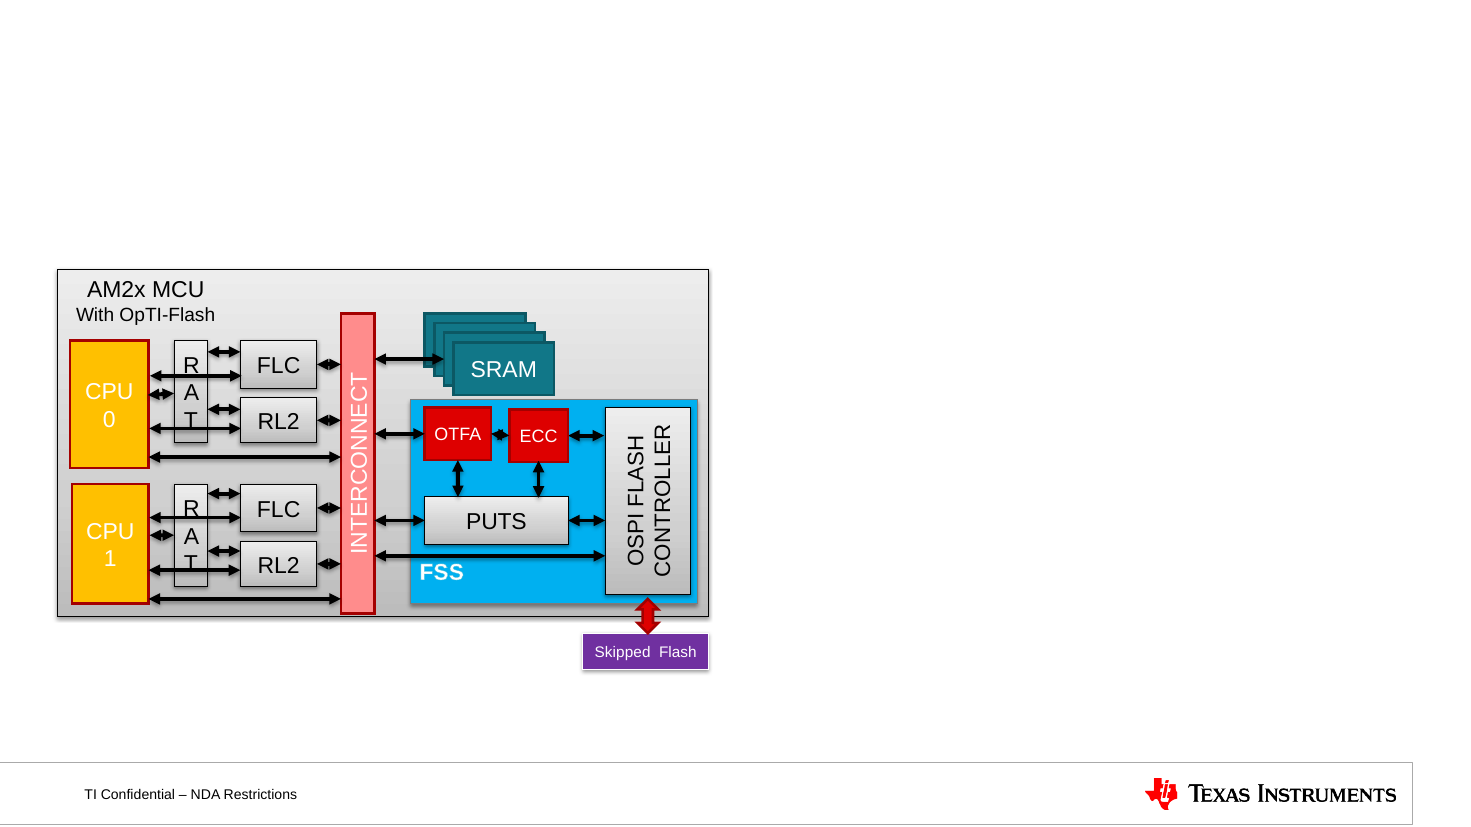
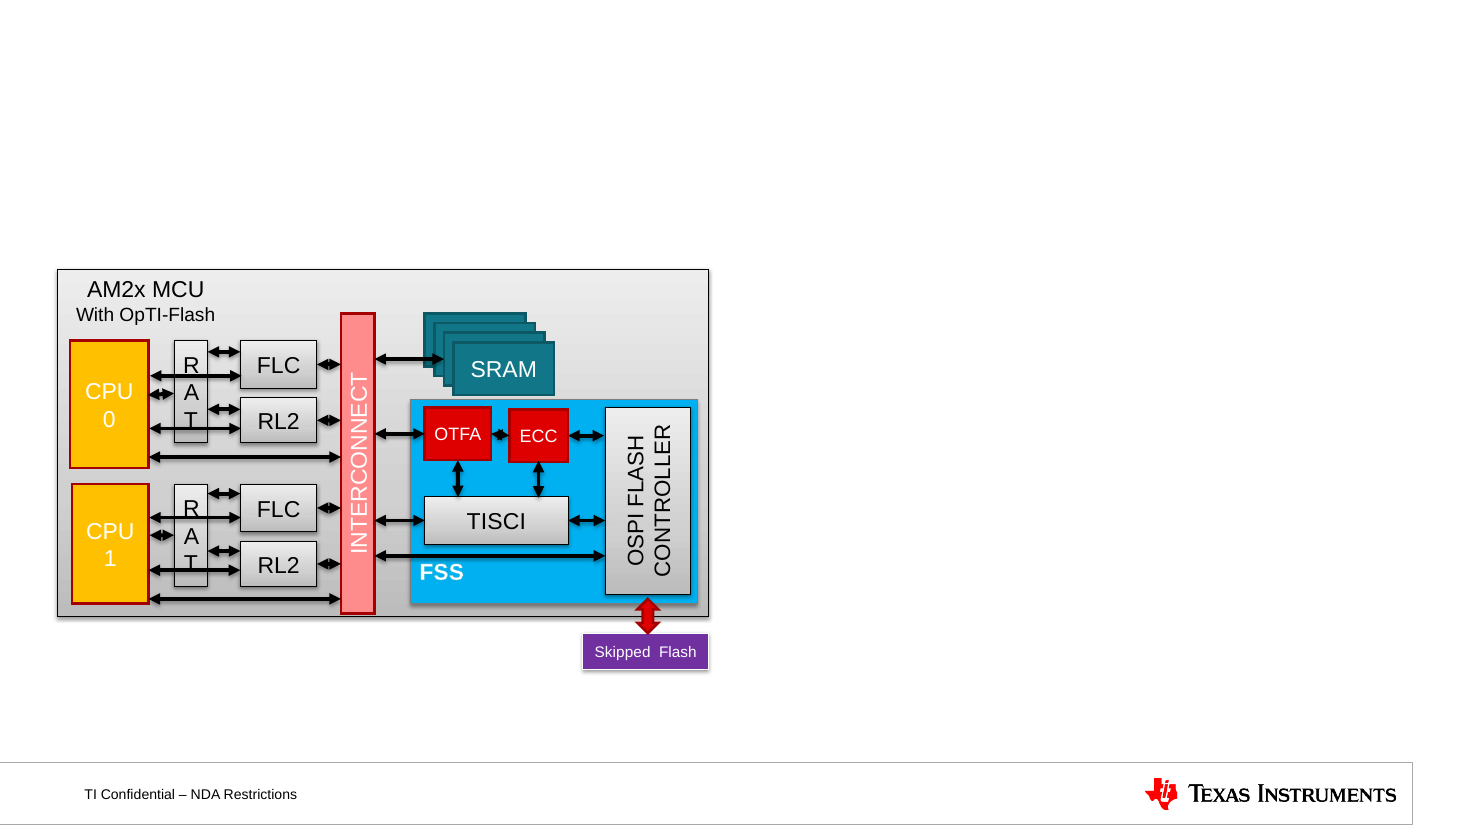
PUTS: PUTS -> TISCI (496, 522)
